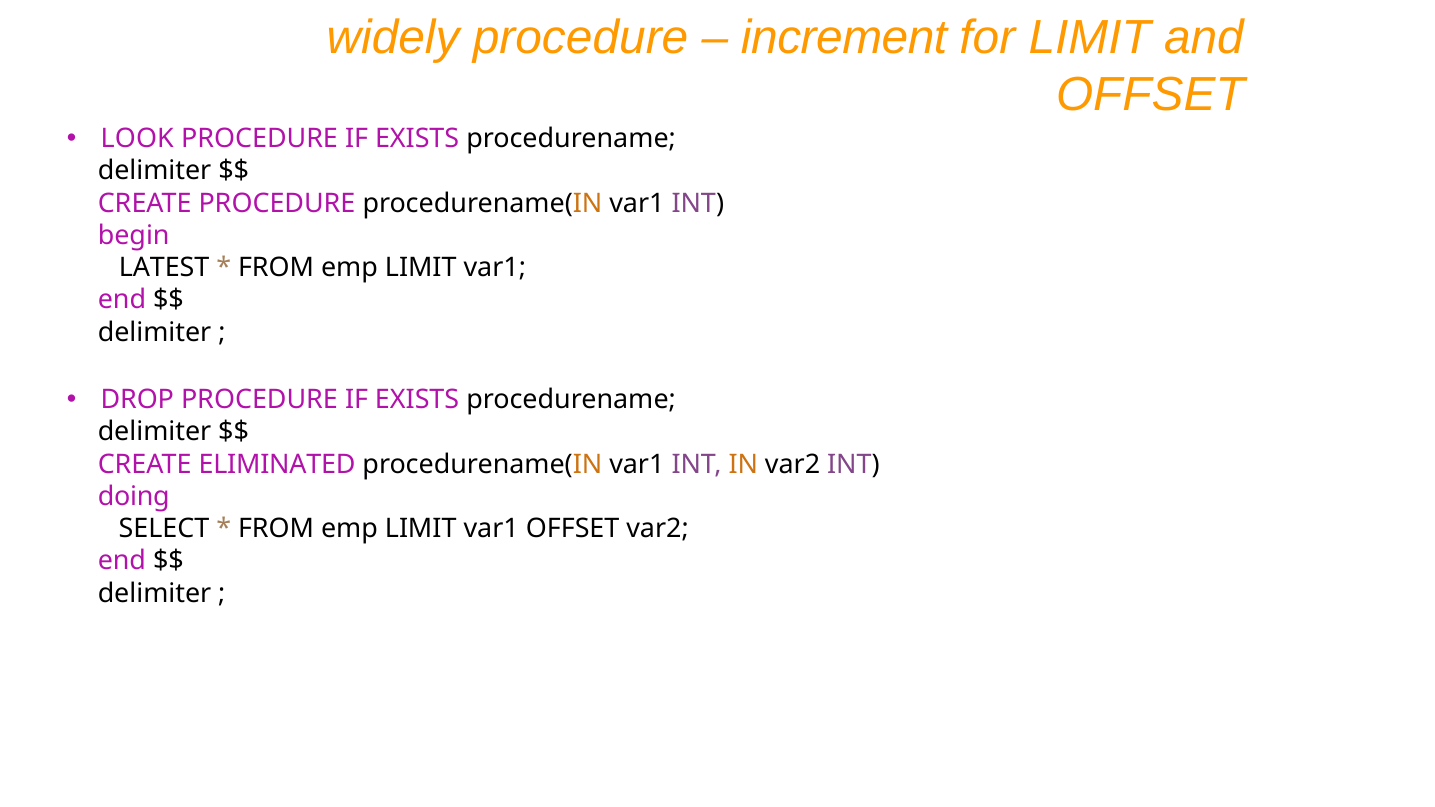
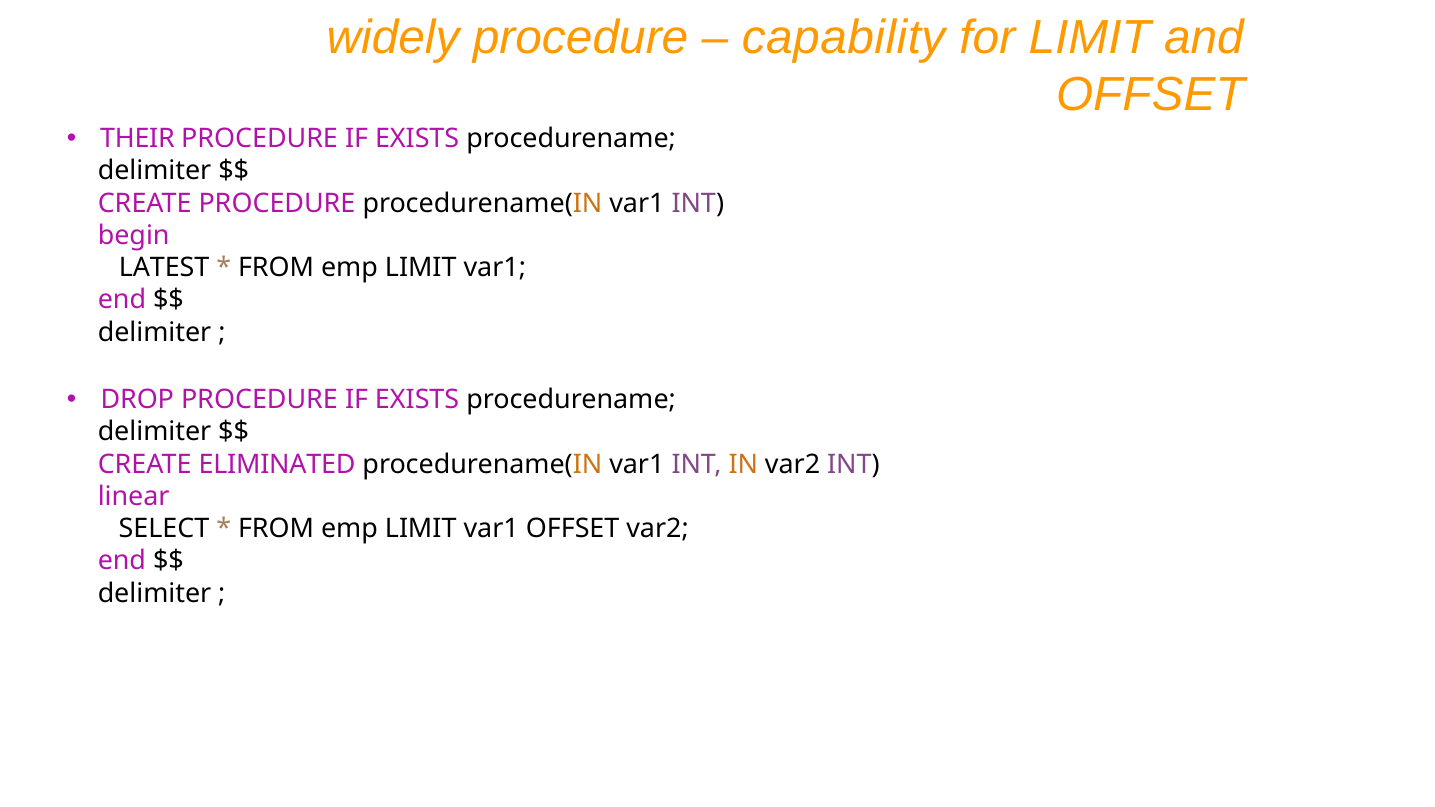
increment: increment -> capability (844, 37)
LOOK: LOOK -> THEIR (137, 139)
doing: doing -> linear (134, 497)
